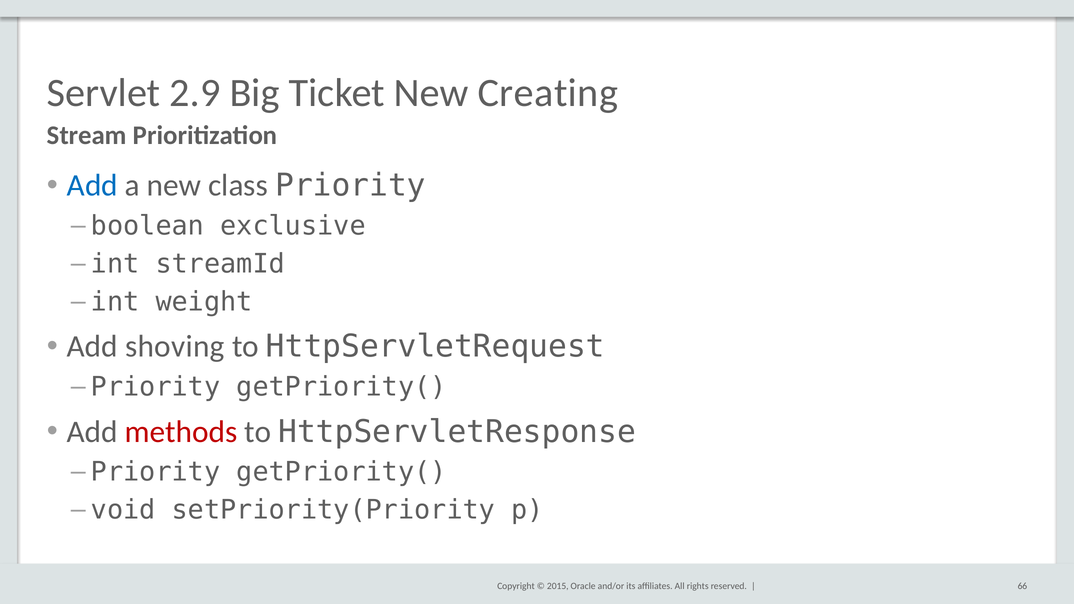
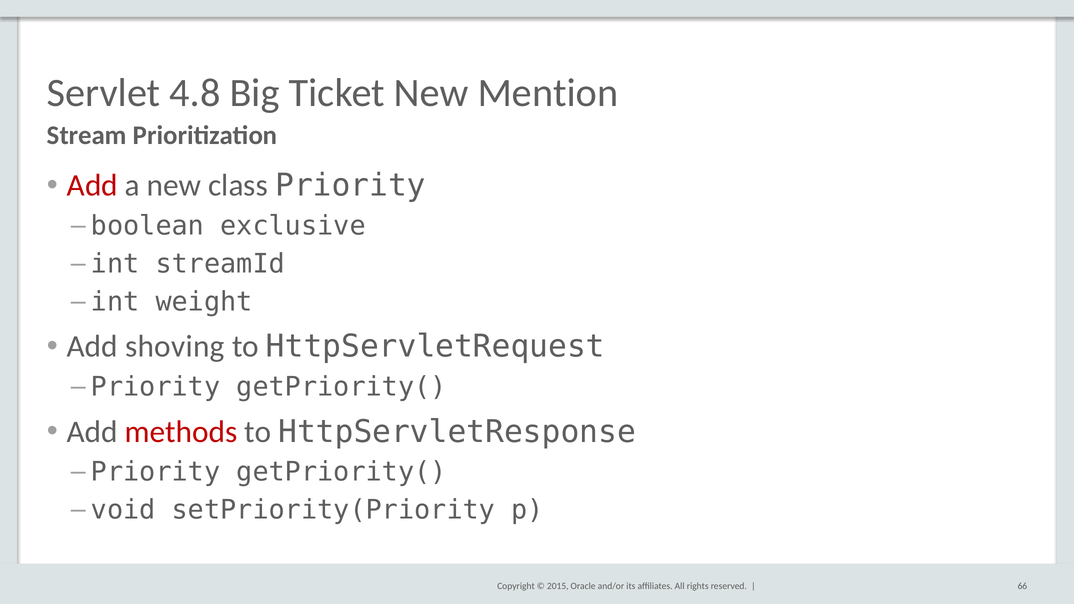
2.9: 2.9 -> 4.8 (195, 93)
Creating: Creating -> Mention (548, 93)
Add colour: blue -> red (92, 186)
